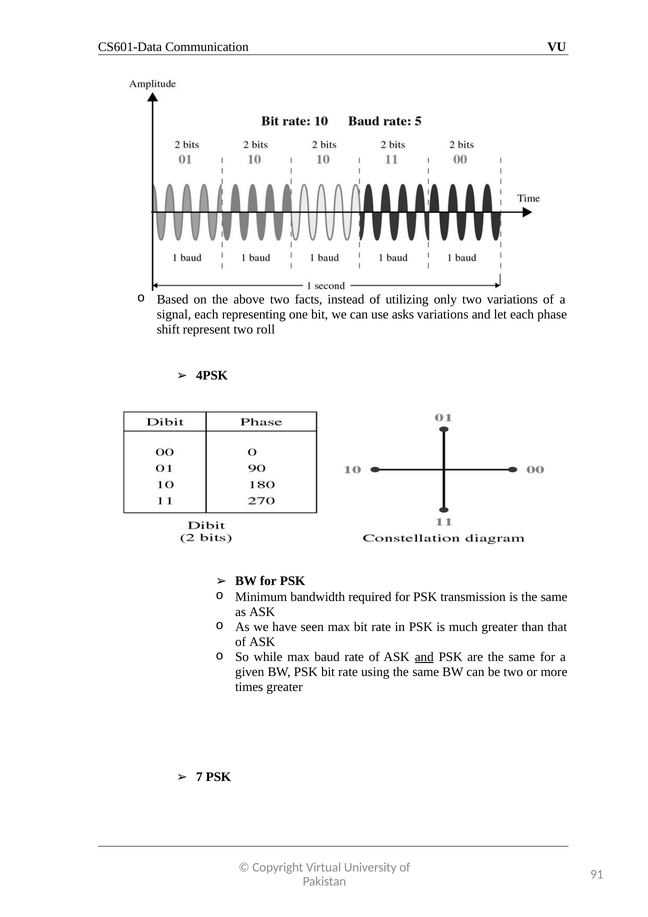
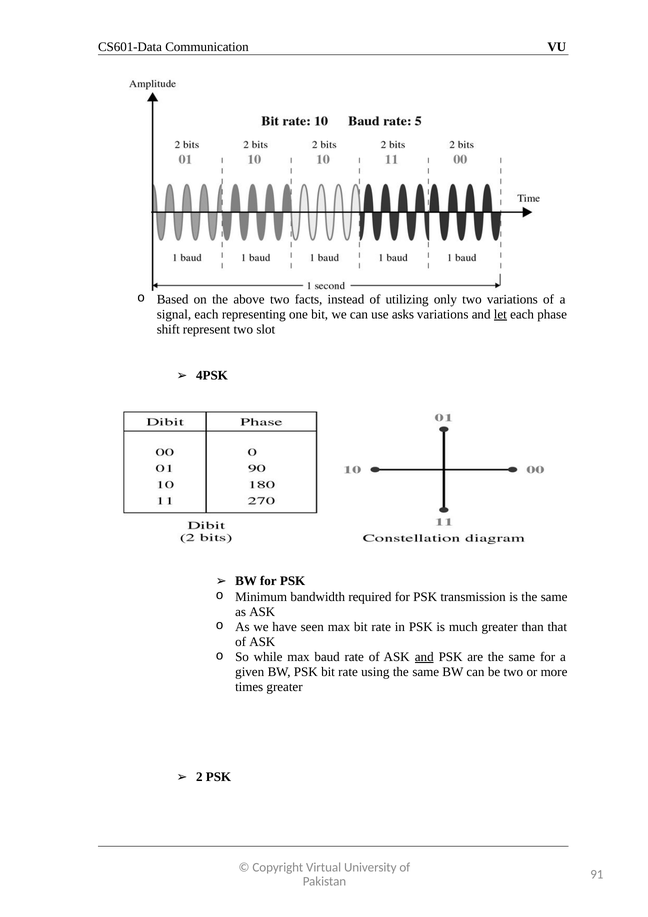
let underline: none -> present (500, 314)
roll: roll -> slot (266, 329)
7: 7 -> 2 (199, 777)
